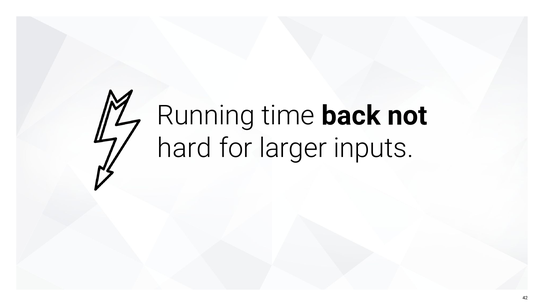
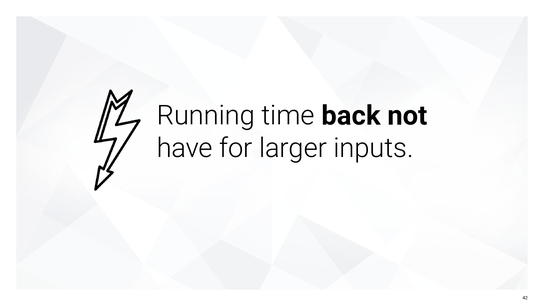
hard: hard -> have (185, 148)
